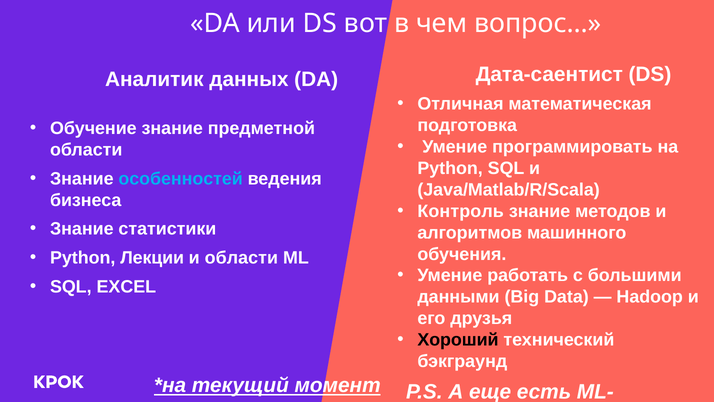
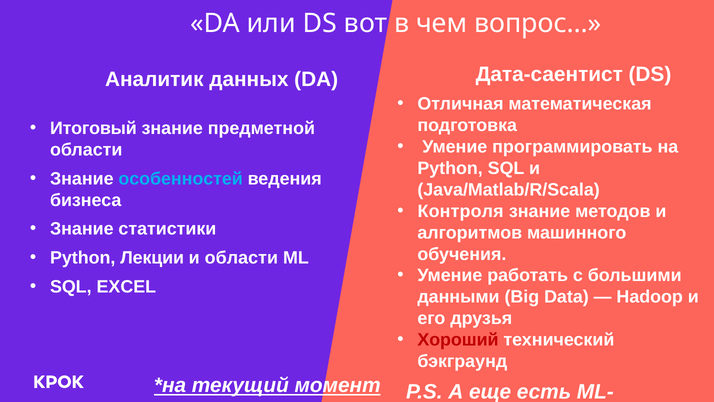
Обучение: Обучение -> Итоговый (93, 128)
Контроль: Контроль -> Контроля (461, 211)
Хороший colour: black -> red (458, 340)
